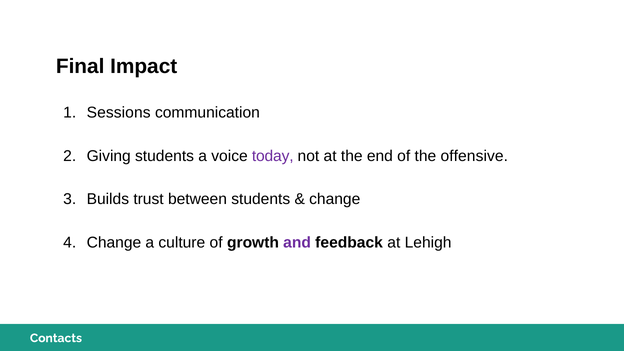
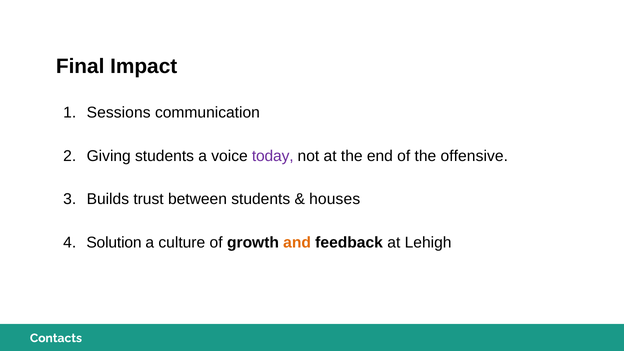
change: change -> houses (335, 199)
Change: Change -> Solution (114, 243)
and colour: purple -> orange (297, 243)
